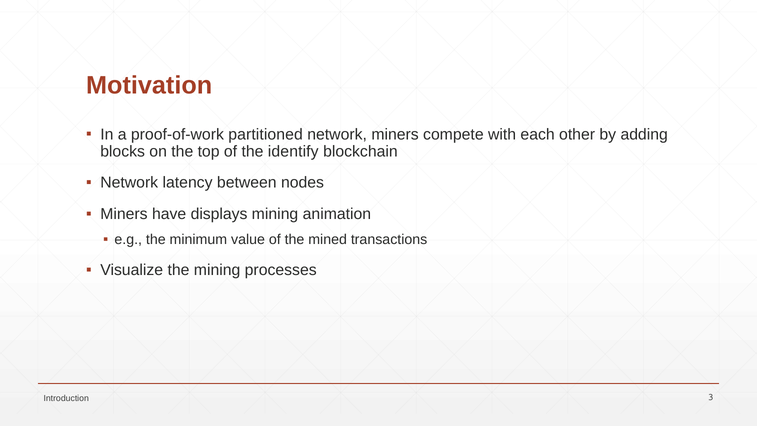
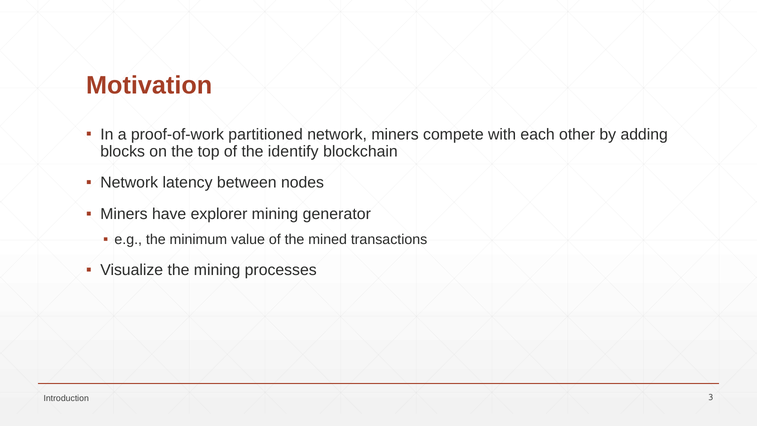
displays: displays -> explorer (219, 214)
animation: animation -> generator (337, 214)
